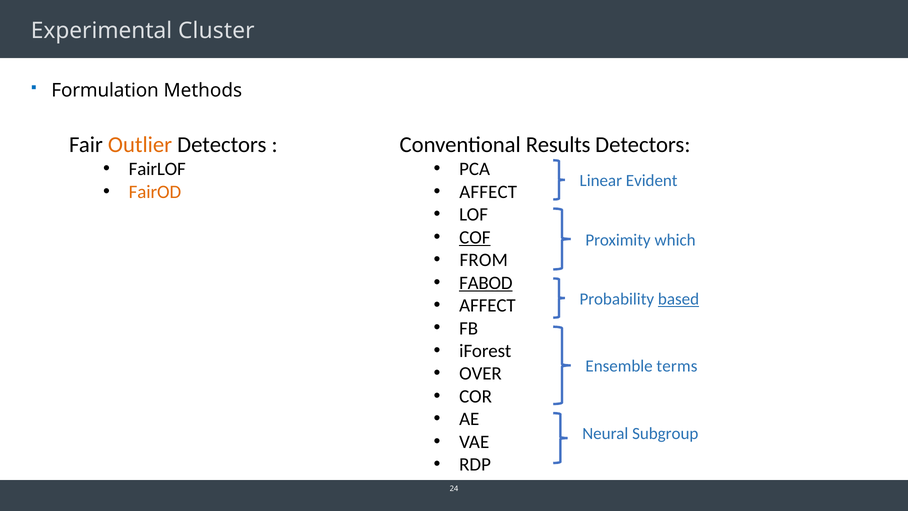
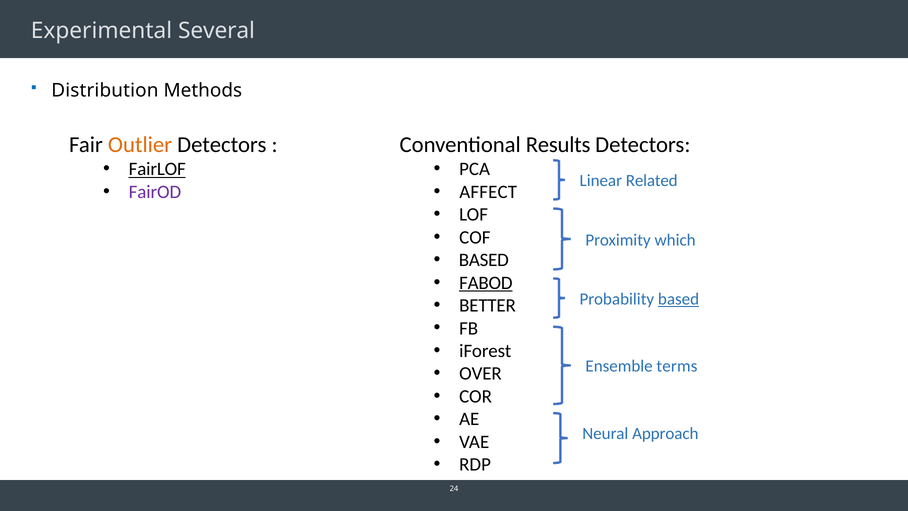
Cluster: Cluster -> Several (216, 31)
Formulation: Formulation -> Distribution (105, 91)
FairLOF underline: none -> present (157, 169)
Evident: Evident -> Related (652, 181)
FairOD colour: orange -> purple (155, 192)
COF underline: present -> none (475, 237)
FROM: FROM -> BASED (484, 260)
AFFECT: AFFECT -> BETTER (488, 305)
Subgroup: Subgroup -> Approach (665, 434)
